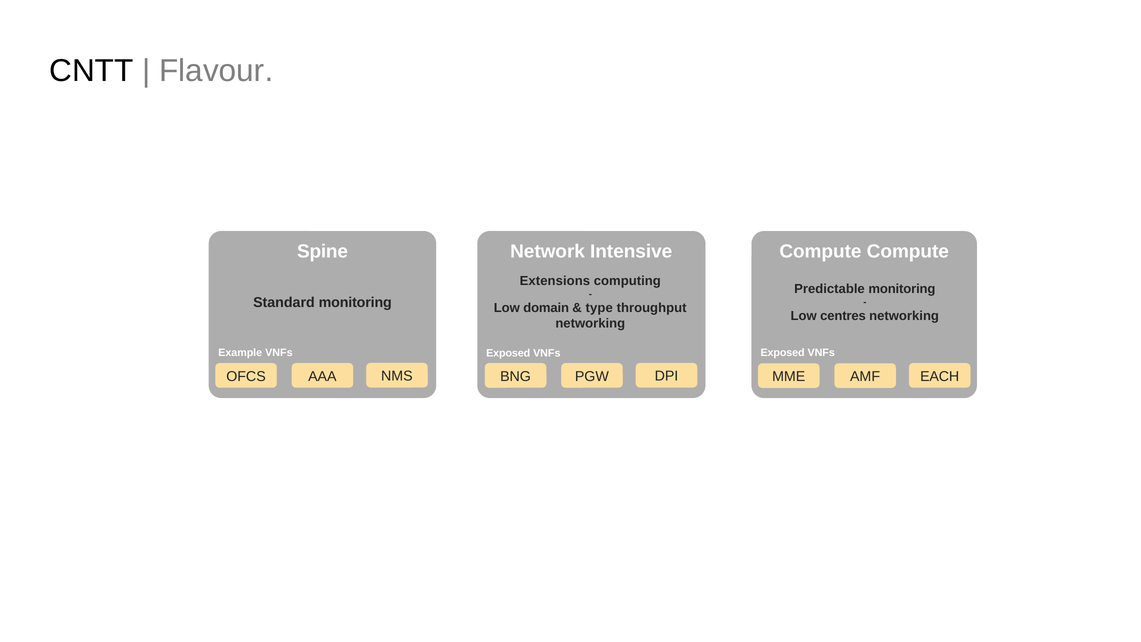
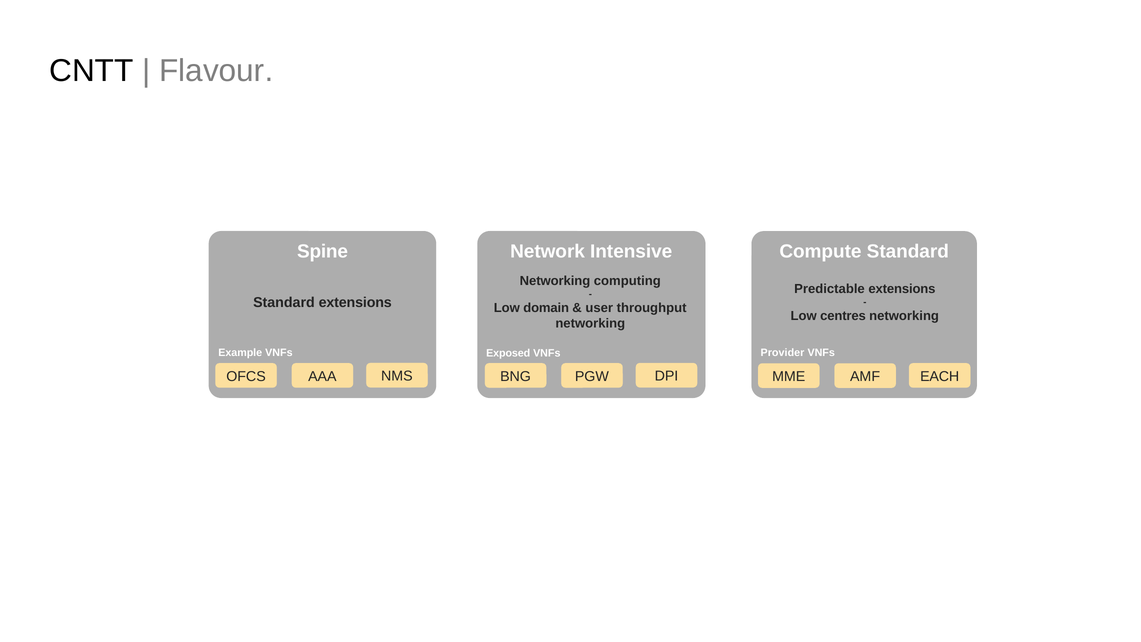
Compute Compute: Compute -> Standard (908, 252)
Extensions: Extensions -> Networking (555, 281)
Predictable monitoring: monitoring -> extensions (902, 289)
Standard monitoring: monitoring -> extensions (355, 302)
type: type -> user (599, 308)
VNFs Exposed: Exposed -> Provider (782, 353)
